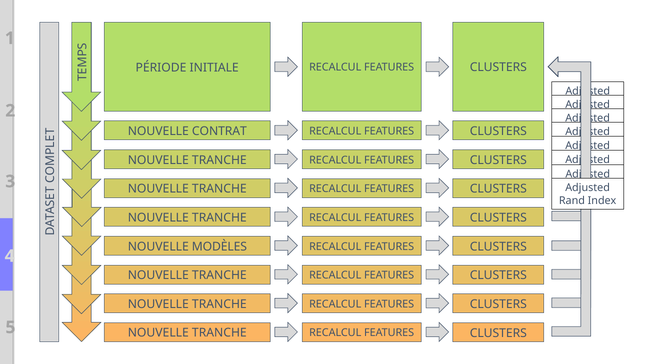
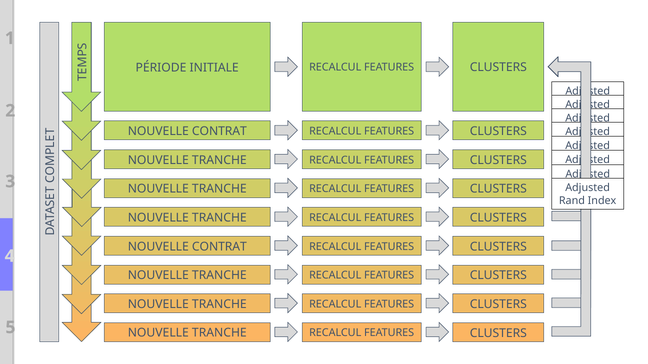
MODÈLES: MODÈLES -> CONTRAT (219, 247)
